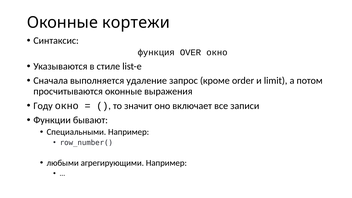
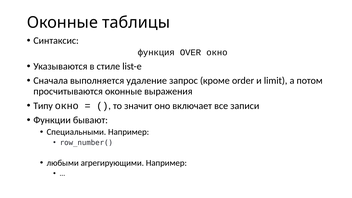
кортежи: кортежи -> таблицы (136, 23)
Году: Году -> Типу (43, 106)
